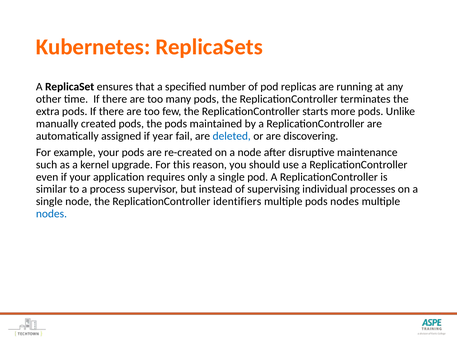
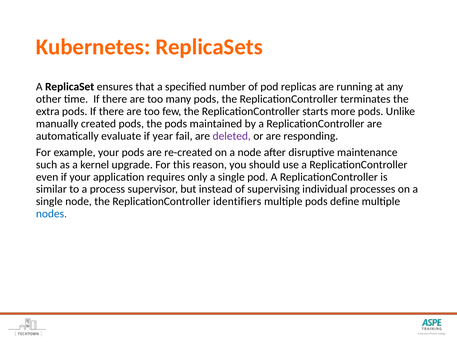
assigned: assigned -> evaluate (121, 136)
deleted colour: blue -> purple (232, 136)
discovering: discovering -> responding (311, 136)
pods nodes: nodes -> define (345, 202)
